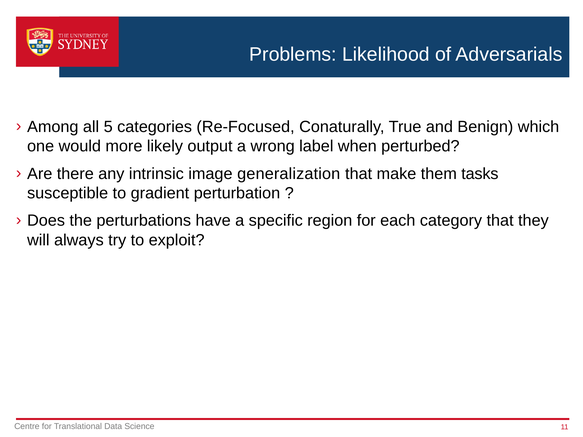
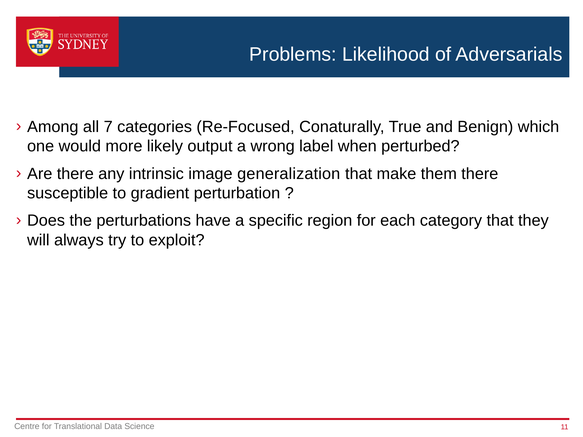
5: 5 -> 7 (108, 127)
them tasks: tasks -> there (480, 174)
